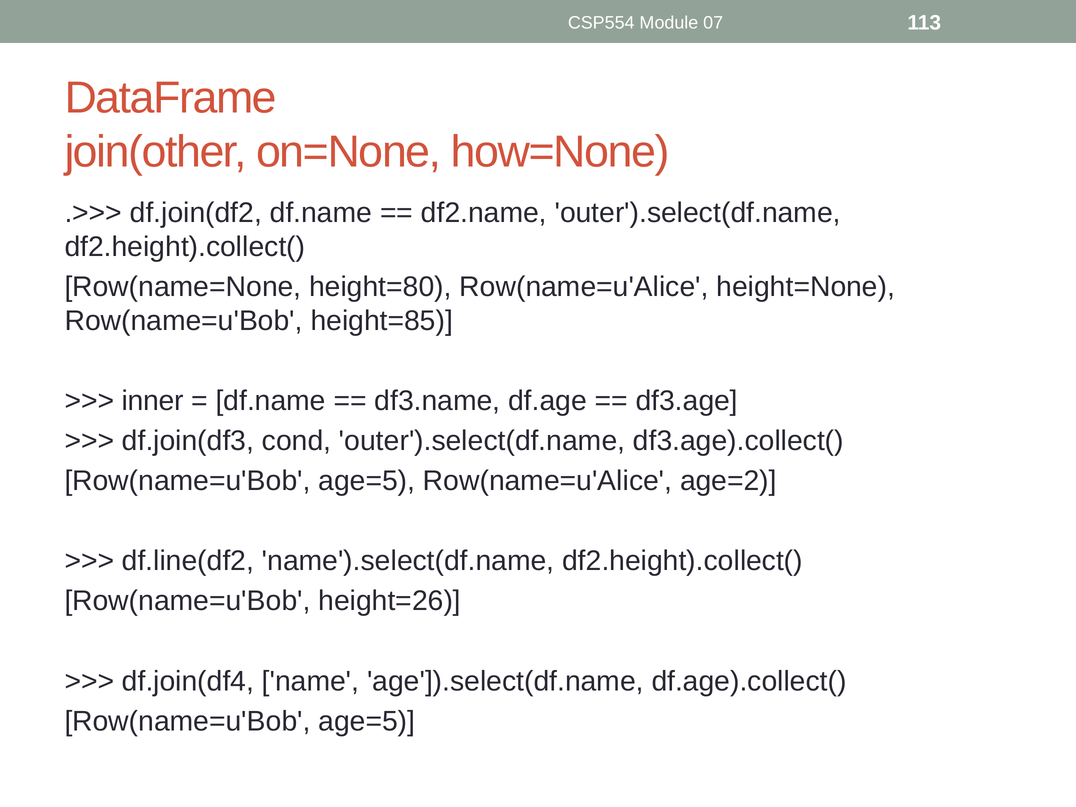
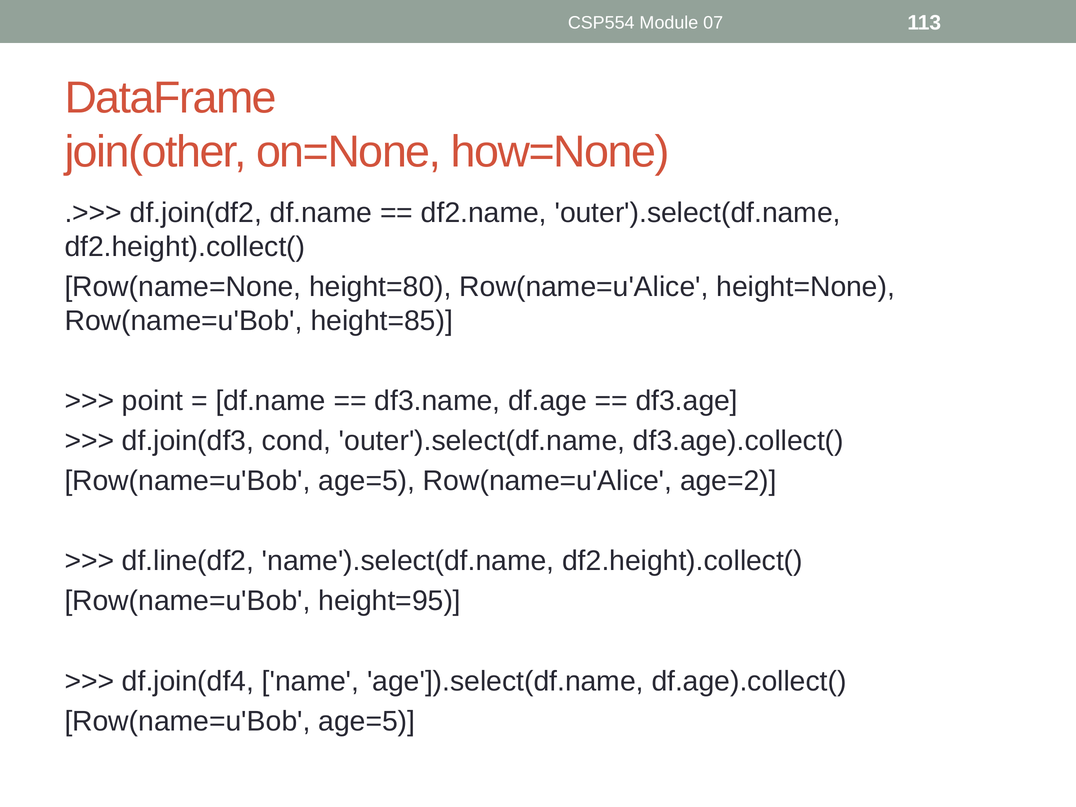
inner: inner -> point (153, 401)
height=26: height=26 -> height=95 (390, 601)
